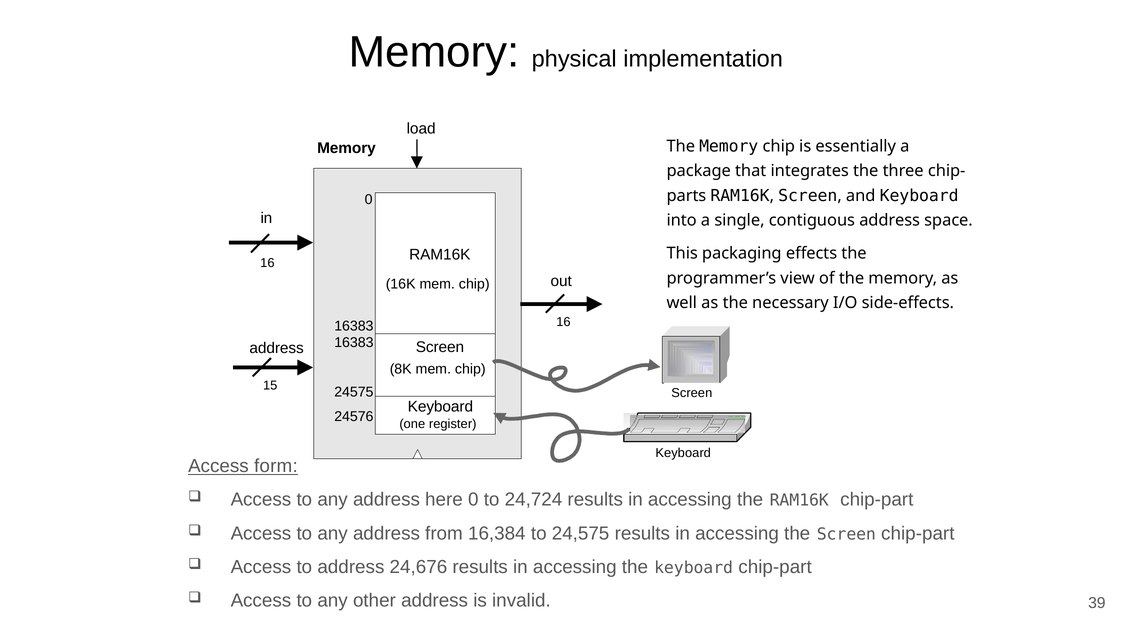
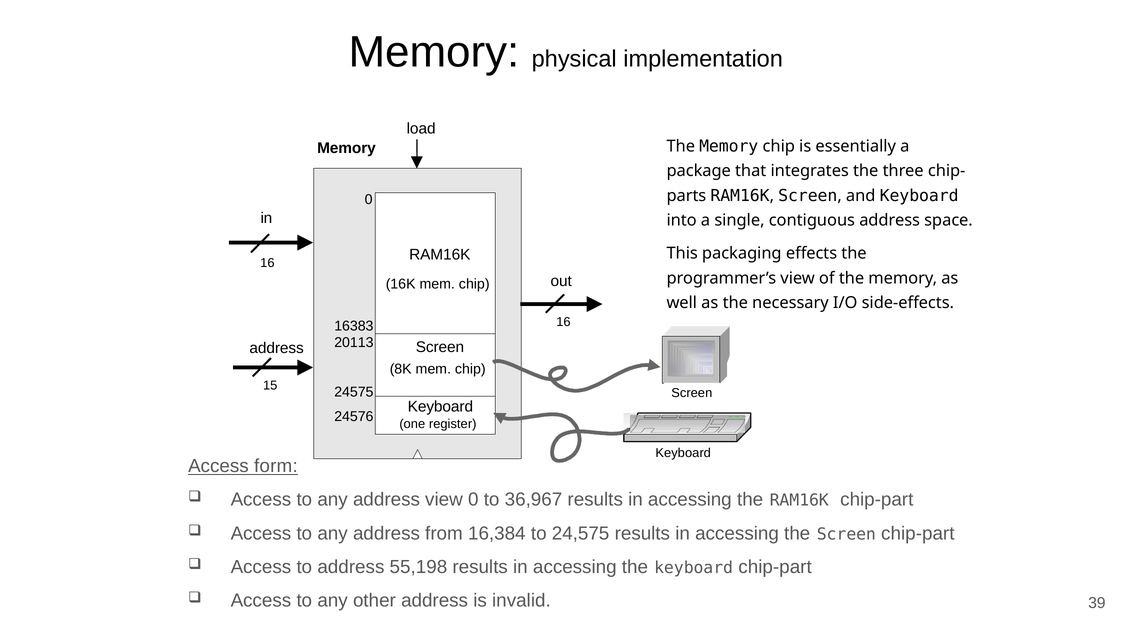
16383: 16383 -> 20113 (354, 342)
address here: here -> view (444, 500)
24,724: 24,724 -> 36,967 (533, 500)
24,676: 24,676 -> 55,198 (418, 567)
